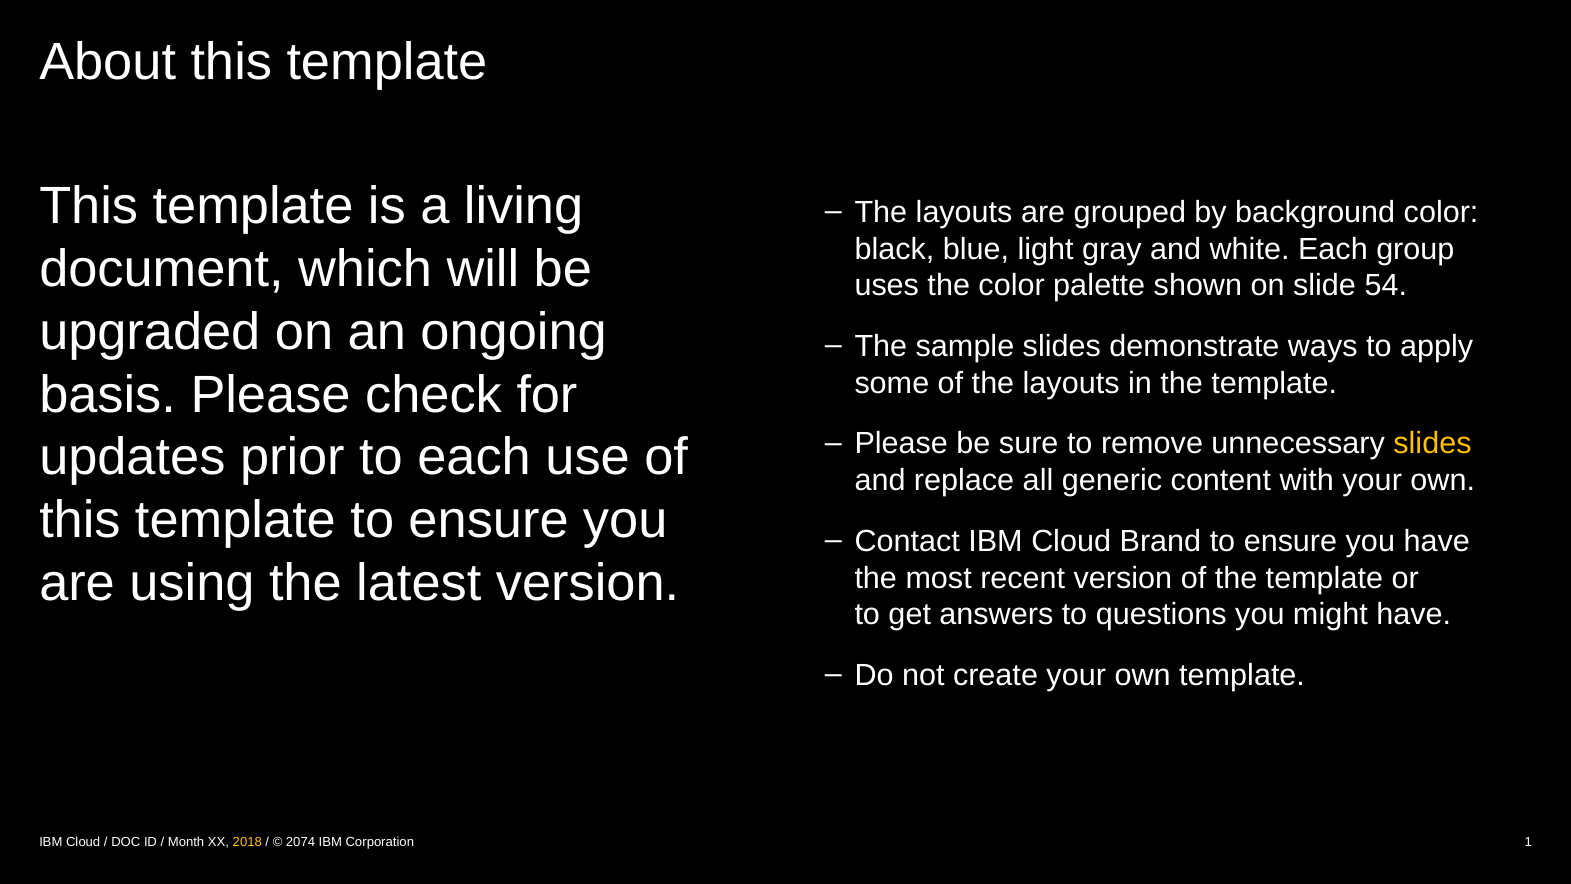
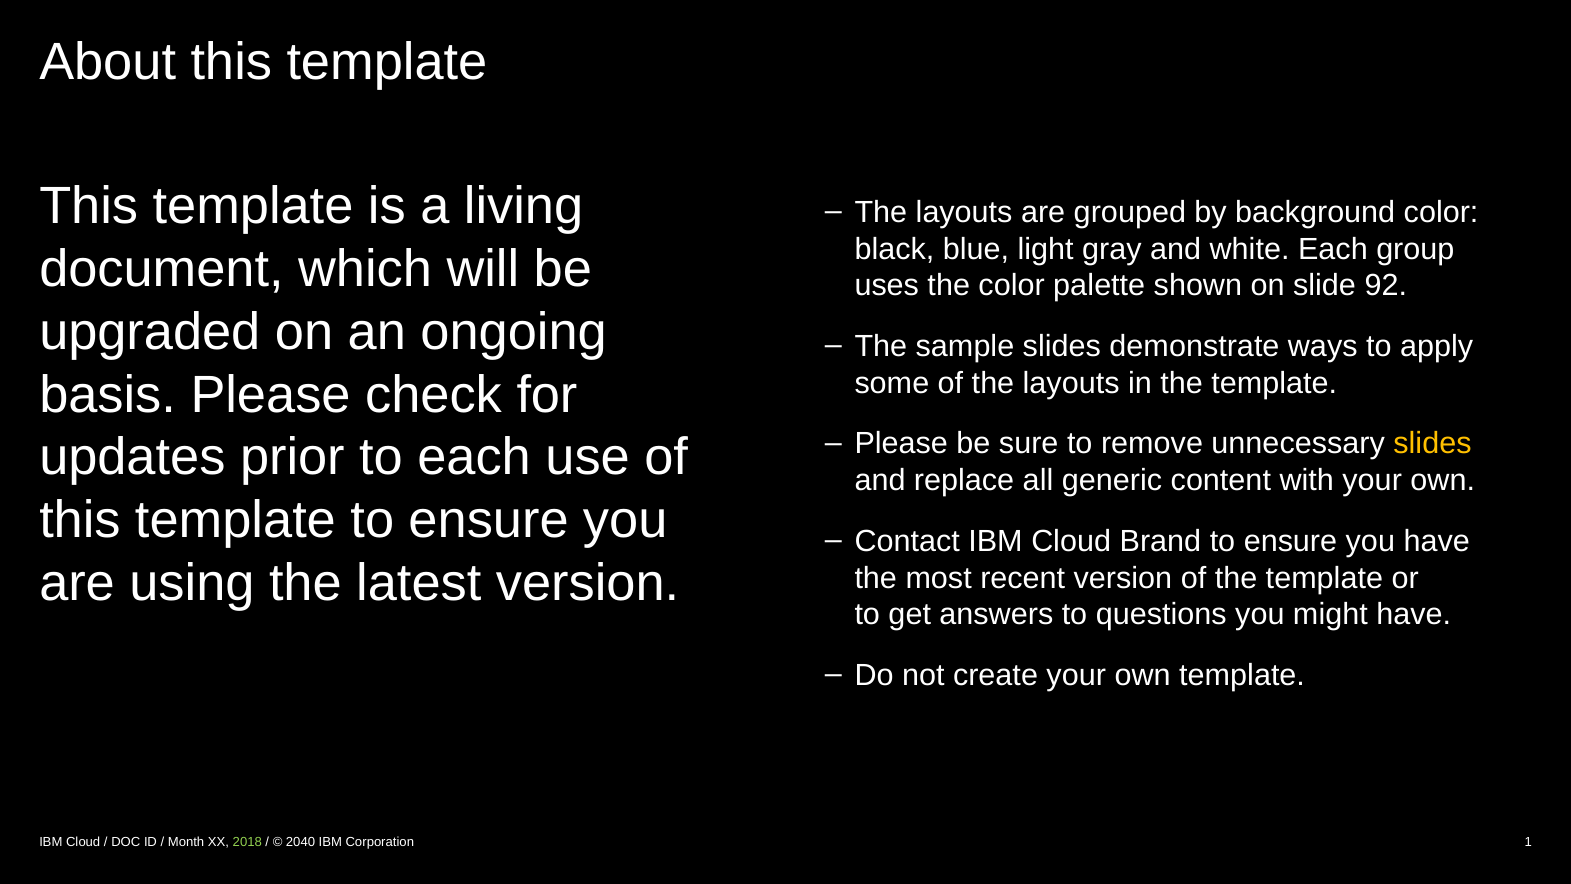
54: 54 -> 92 (1386, 286)
2018 colour: yellow -> light green (247, 842)
2074: 2074 -> 2040 (301, 842)
